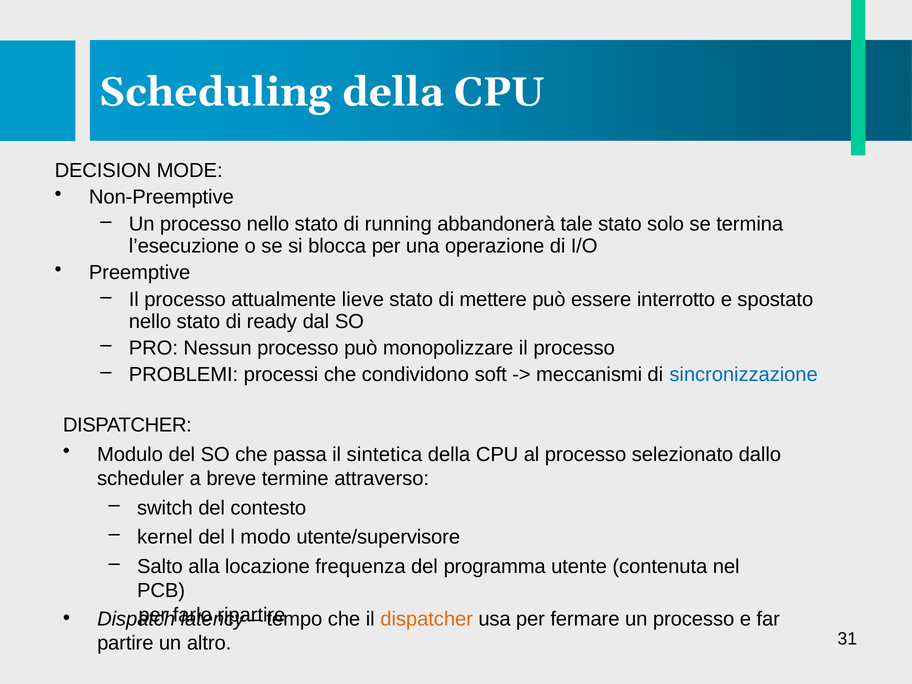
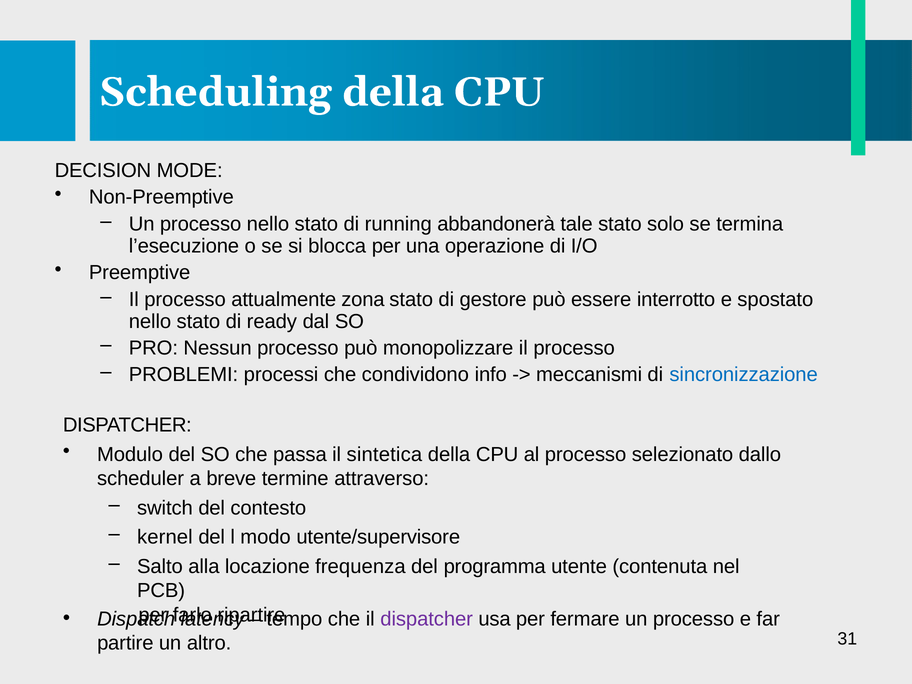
lieve: lieve -> zona (363, 300)
mettere: mettere -> gestore (493, 300)
soft: soft -> info (491, 375)
dispatcher colour: orange -> purple (427, 619)
